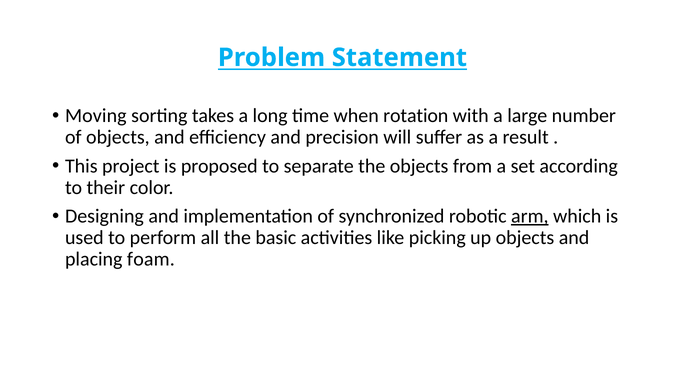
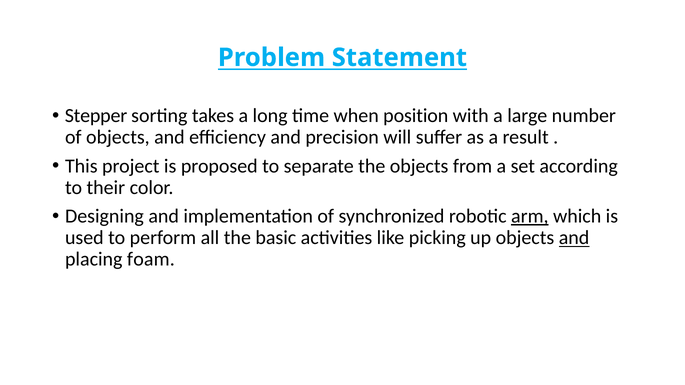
Moving: Moving -> Stepper (96, 116)
rotation: rotation -> position (416, 116)
and underline: none -> present (574, 238)
